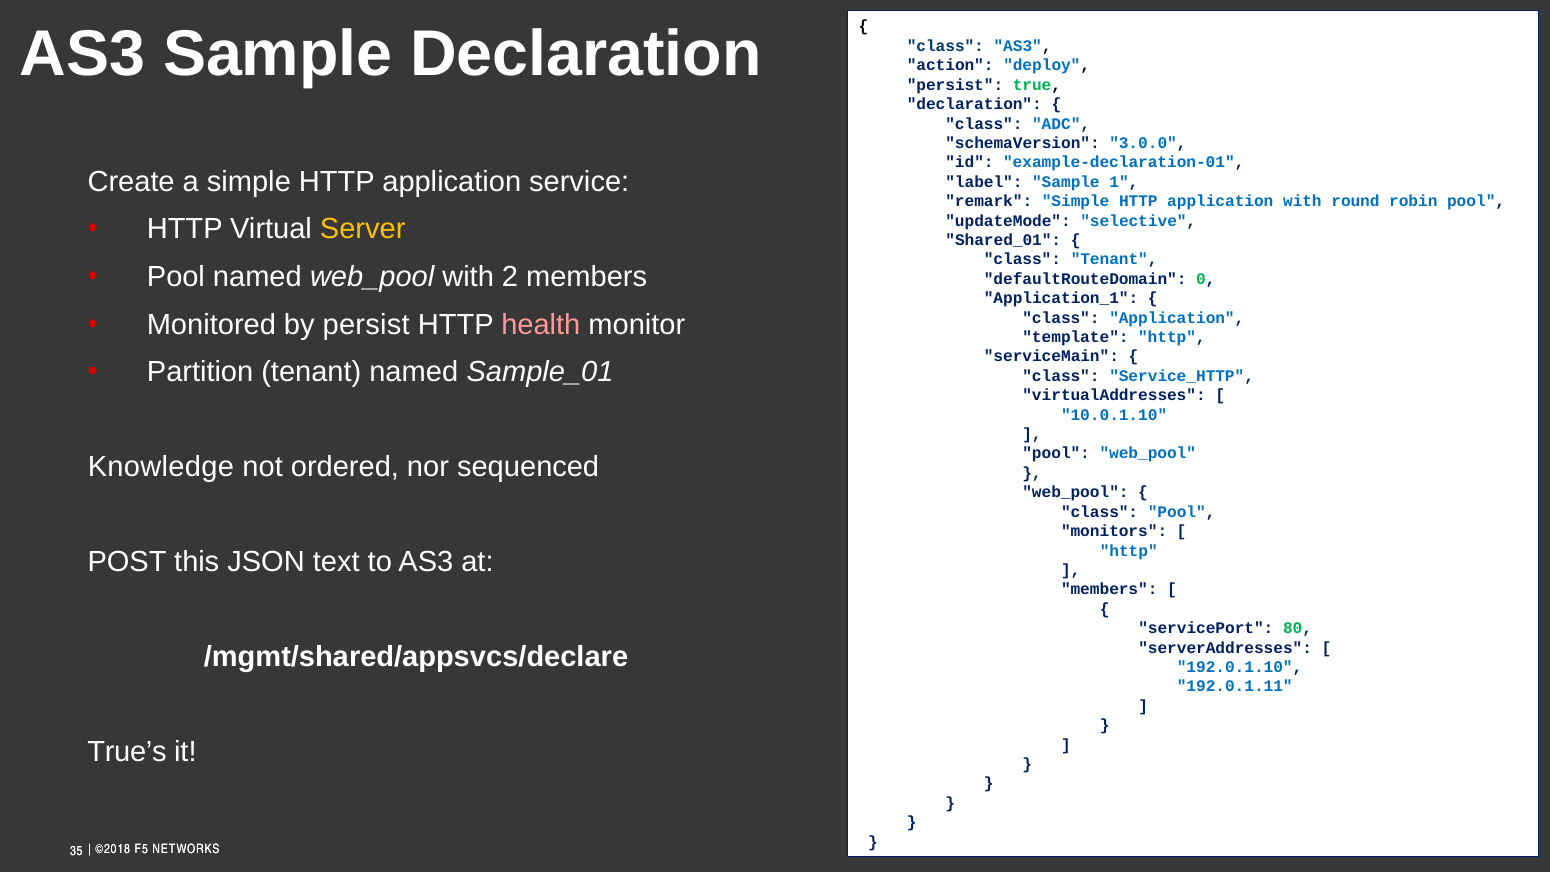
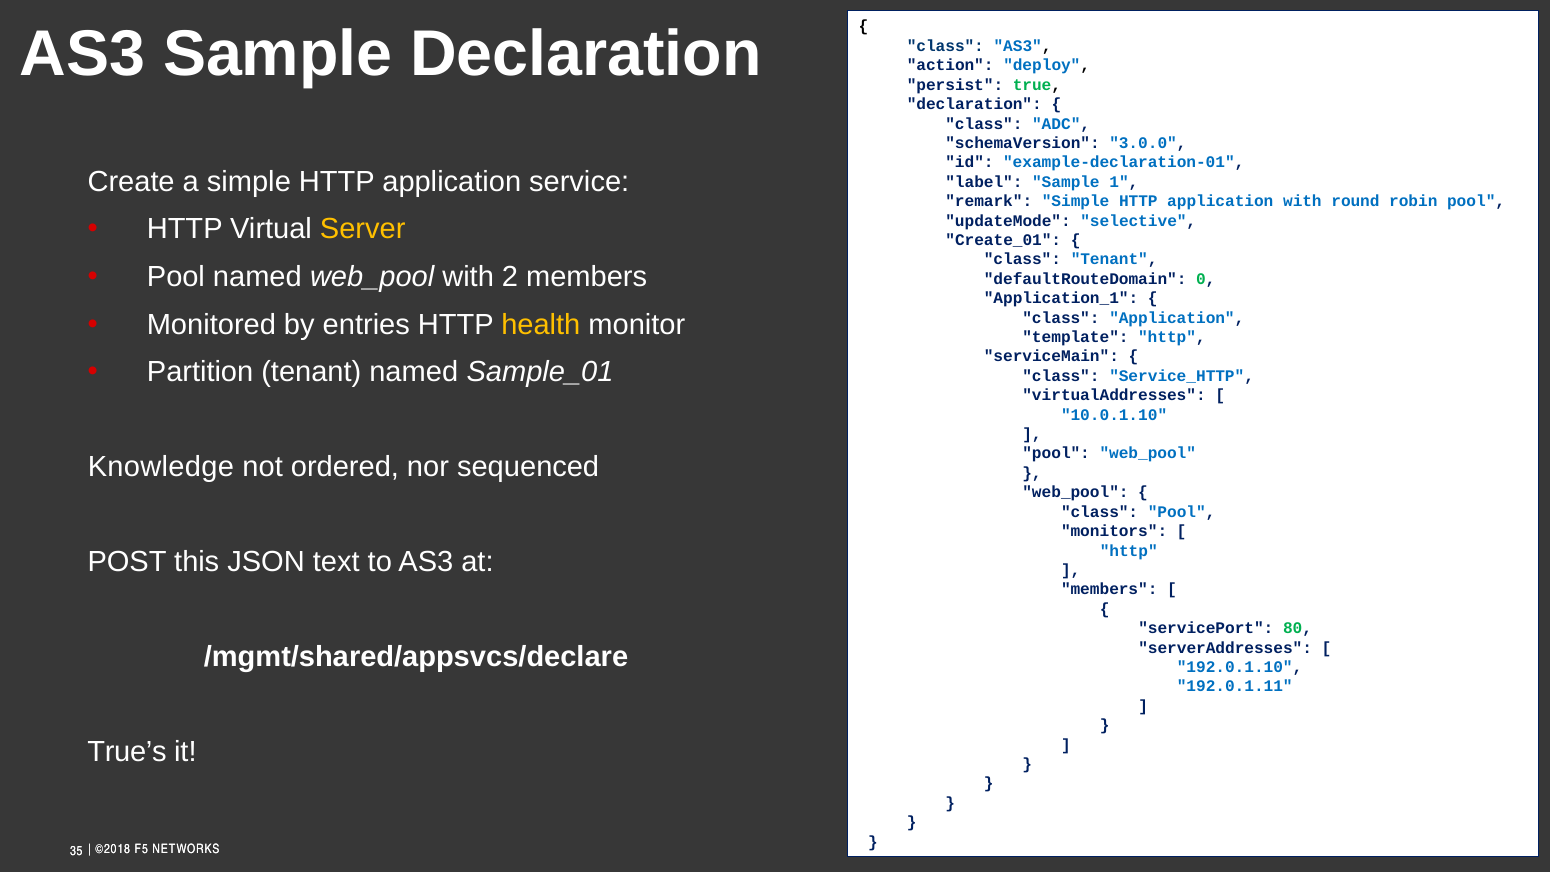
Shared_01: Shared_01 -> Create_01 (1003, 240)
by persist: persist -> entries (366, 324)
health colour: pink -> yellow (541, 324)
